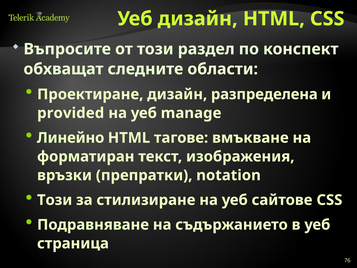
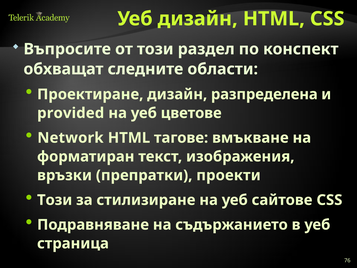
manage: manage -> цветове (191, 113)
Линейно: Линейно -> Network (70, 138)
notation: notation -> проекти (228, 175)
